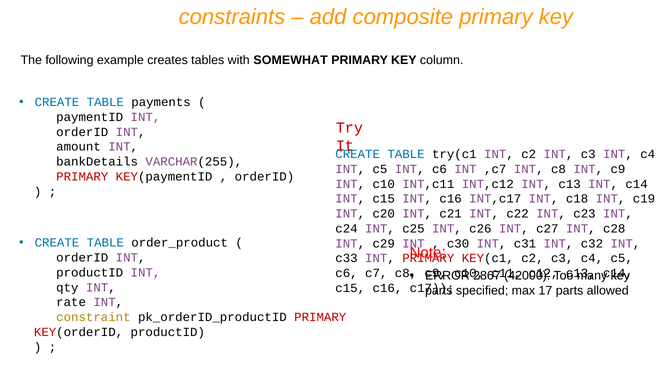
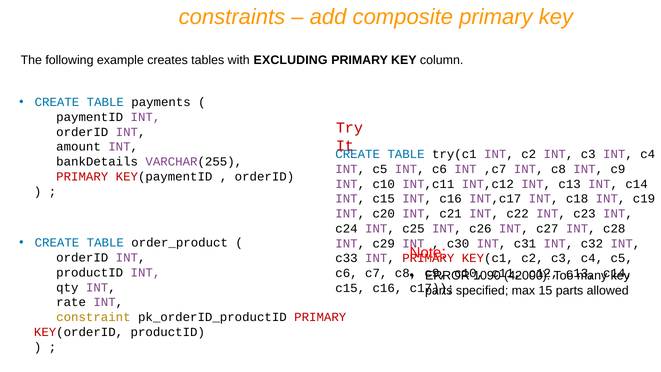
SOMEWHAT: SOMEWHAT -> EXCLUDING (291, 60)
2867: 2867 -> 1090 (487, 276)
17: 17 -> 15 (545, 291)
